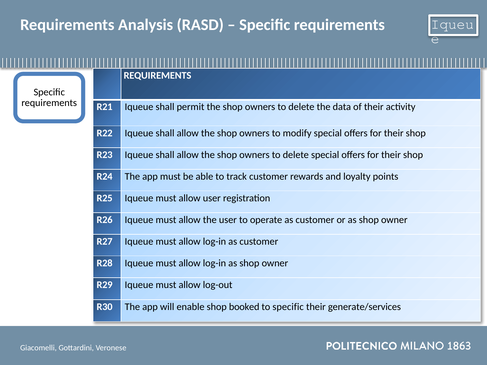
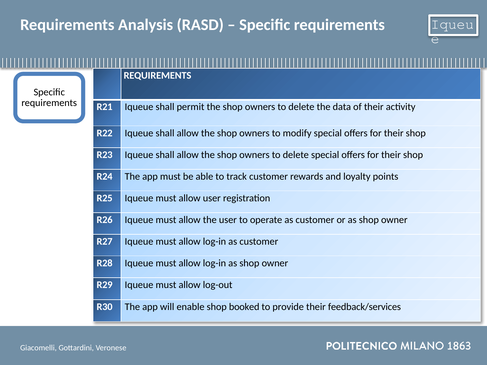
to specific: specific -> provide (288, 307)
generate/services: generate/services -> feedback/services (364, 307)
